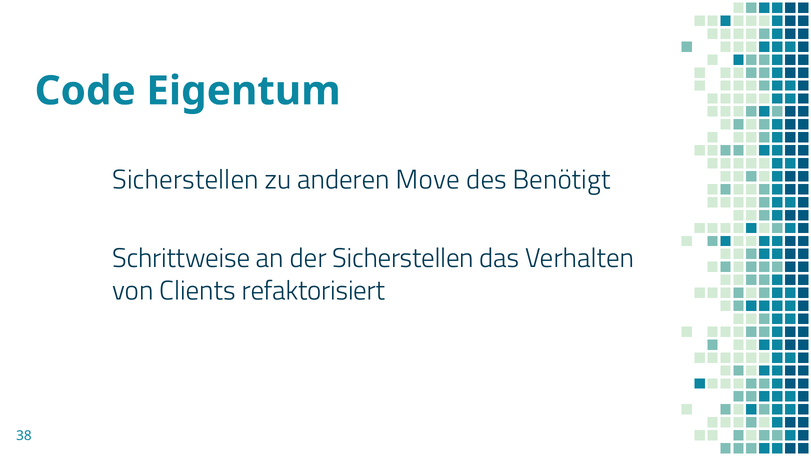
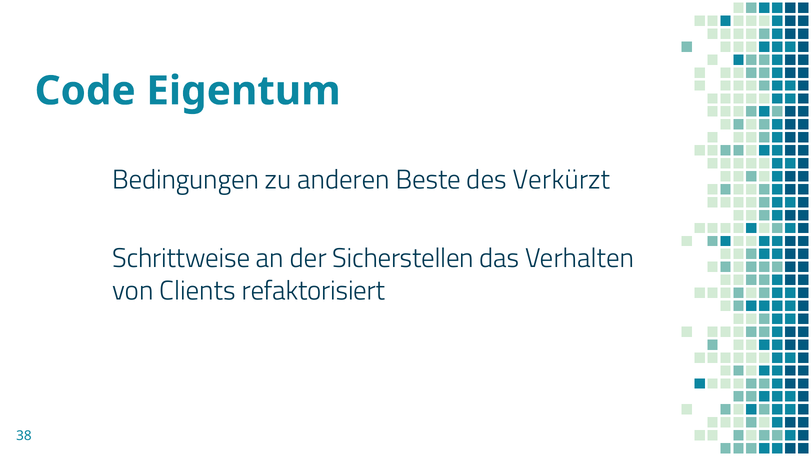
Sicherstellen: Sicherstellen -> Bedingungen (186, 180)
Move: Move -> Beste (428, 180)
Benötigt: Benötigt -> Verkürzt (561, 180)
